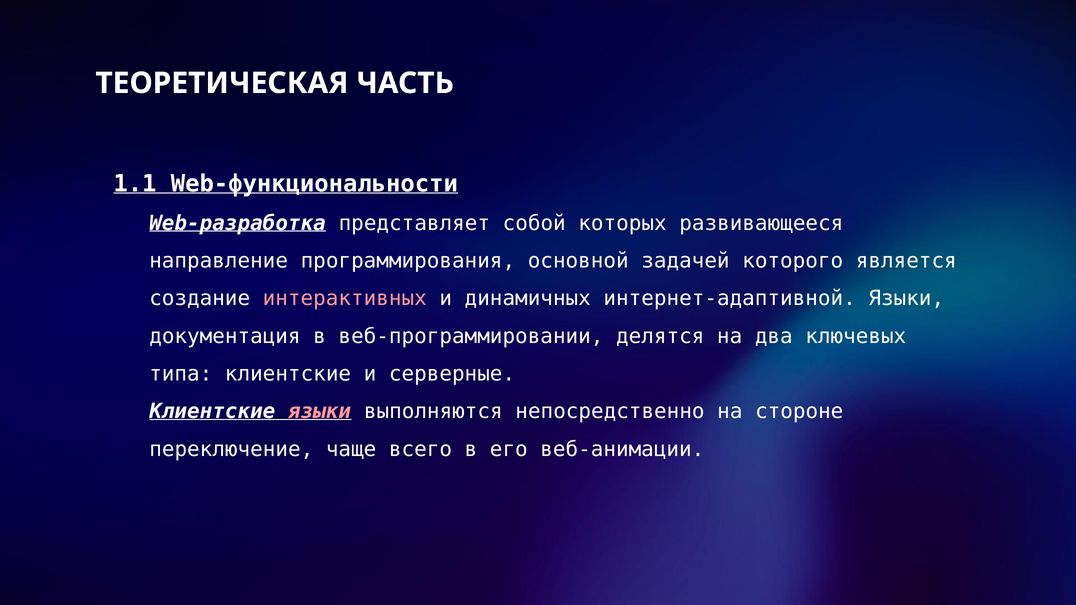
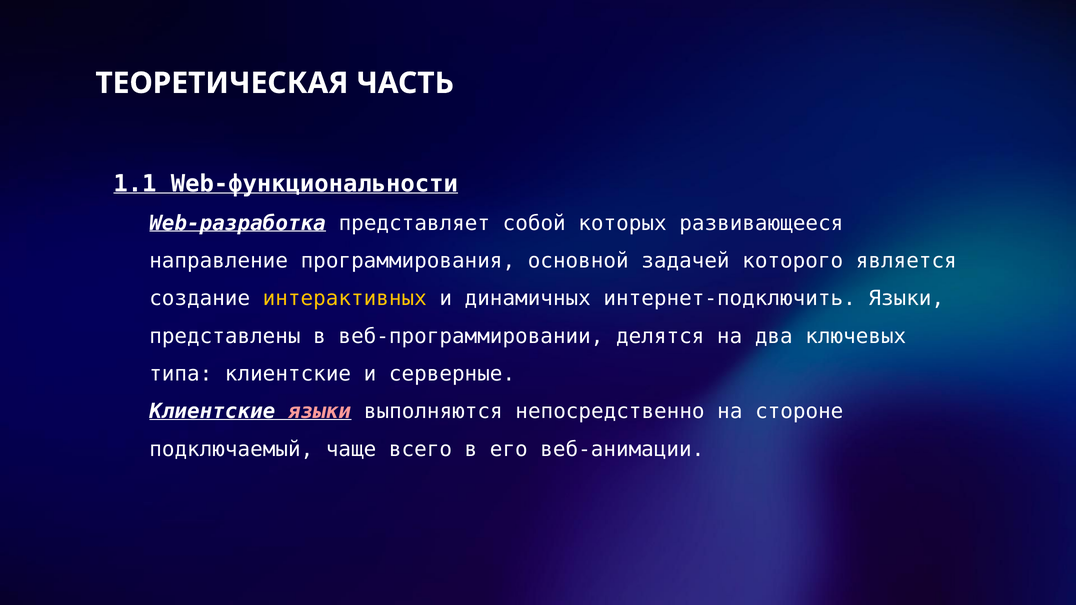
интерактивных colour: pink -> yellow (345, 299)
интернет-адаптивной: интернет-адаптивной -> интернет-подключить (730, 299)
документация: документация -> представлены (225, 336)
переключение: переключение -> подключаемый (231, 449)
